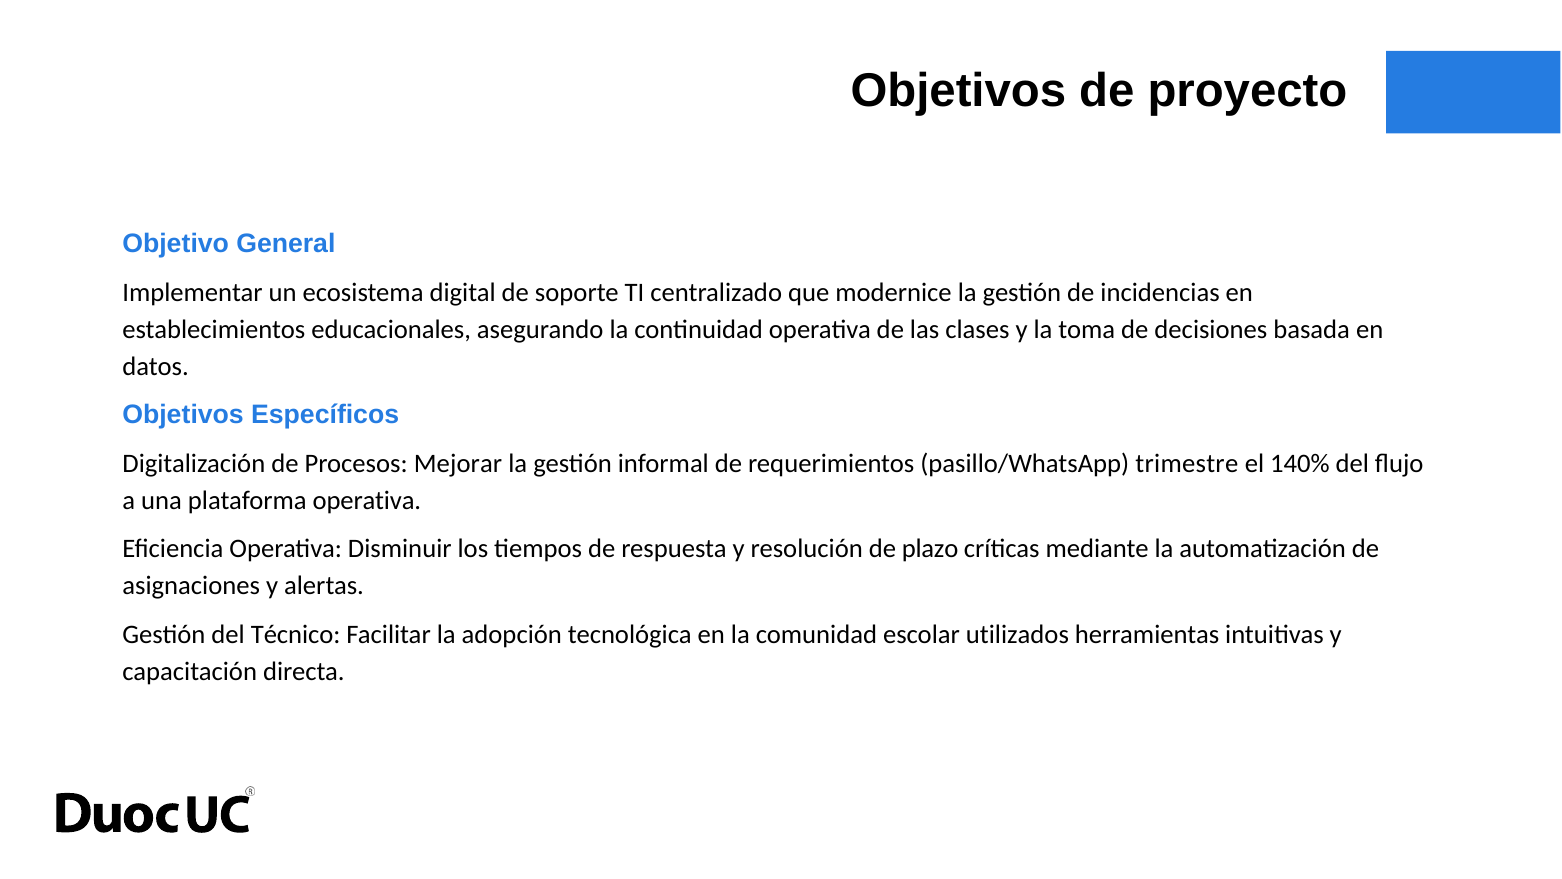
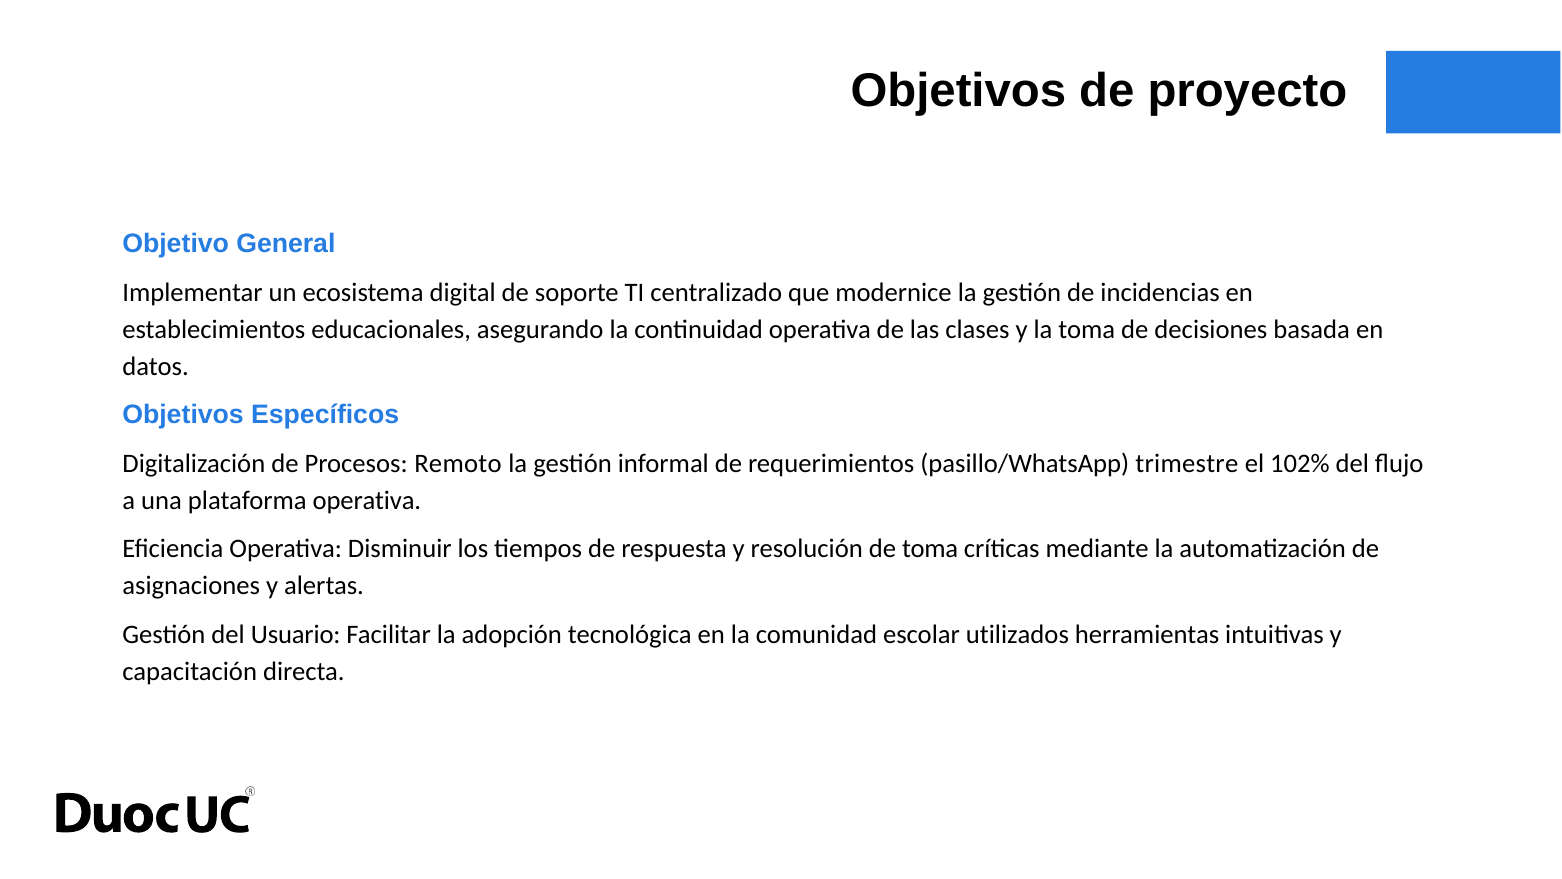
Mejorar: Mejorar -> Remoto (458, 463)
140%: 140% -> 102% (1300, 463)
de plazo: plazo -> toma (930, 549)
Técnico: Técnico -> Usuario (296, 634)
